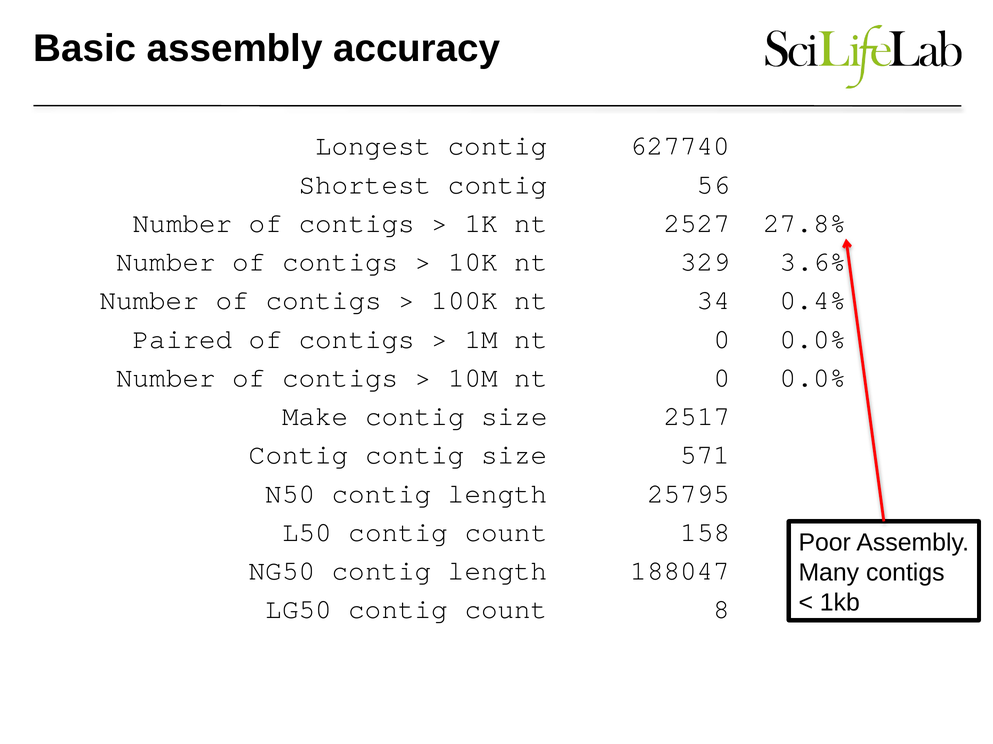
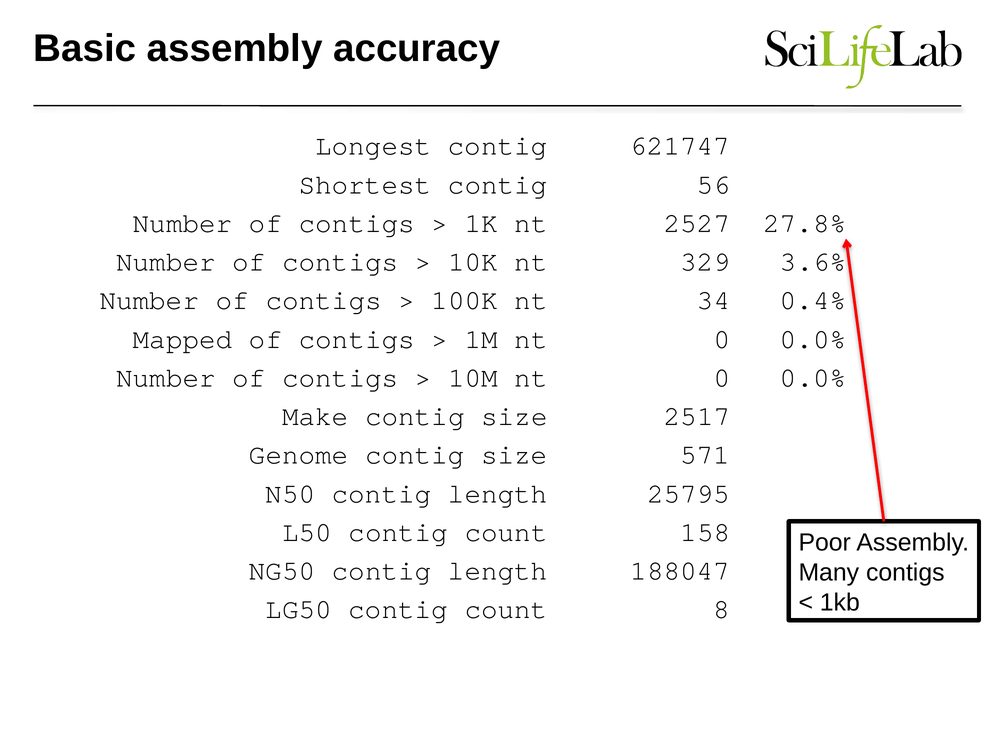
627740: 627740 -> 621747 (680, 146)
Paired: Paired -> Mapped (183, 339)
Contig: Contig -> Genome (299, 455)
